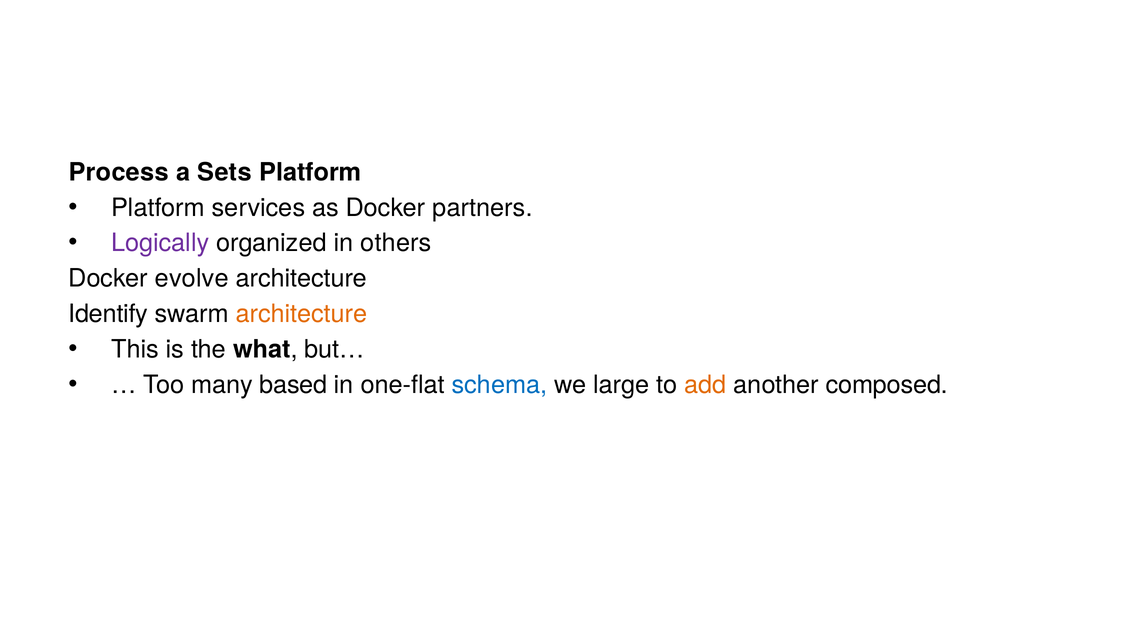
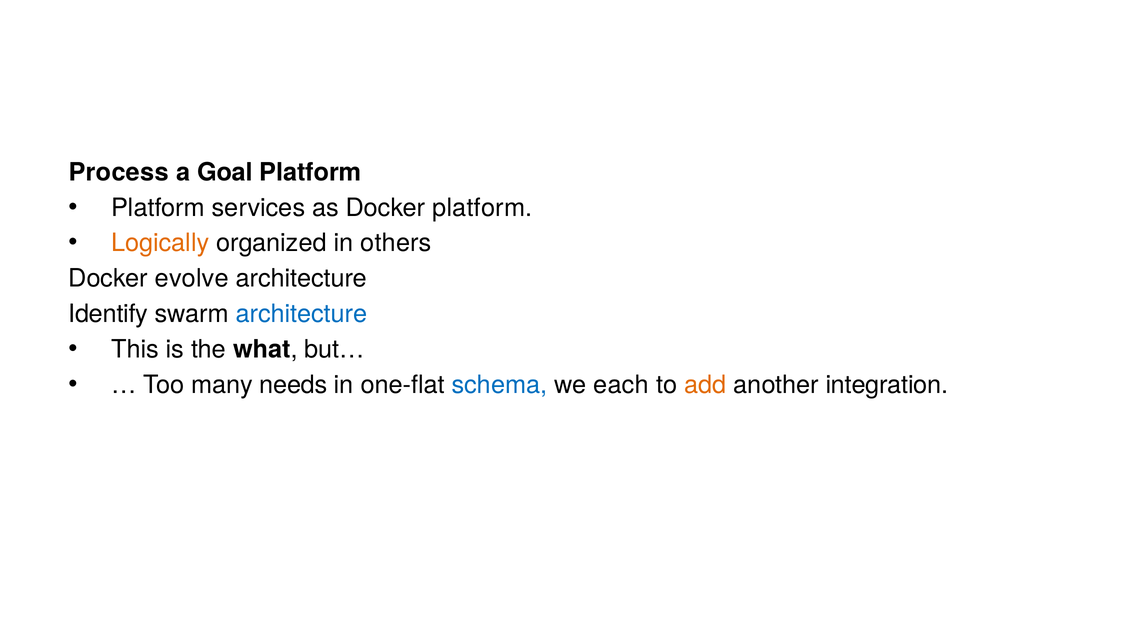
Sets: Sets -> Goal (225, 172)
Docker partners: partners -> platform (482, 208)
Logically colour: purple -> orange (160, 243)
architecture colour: orange -> blue (301, 314)
based: based -> needs (293, 385)
large: large -> each (621, 385)
composed: composed -> integration (887, 385)
